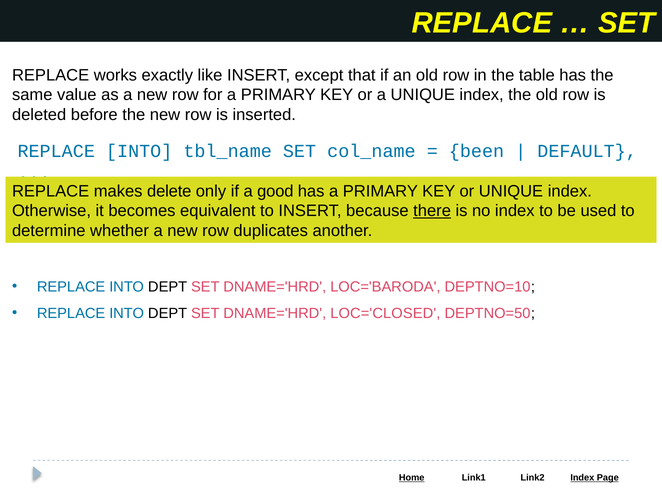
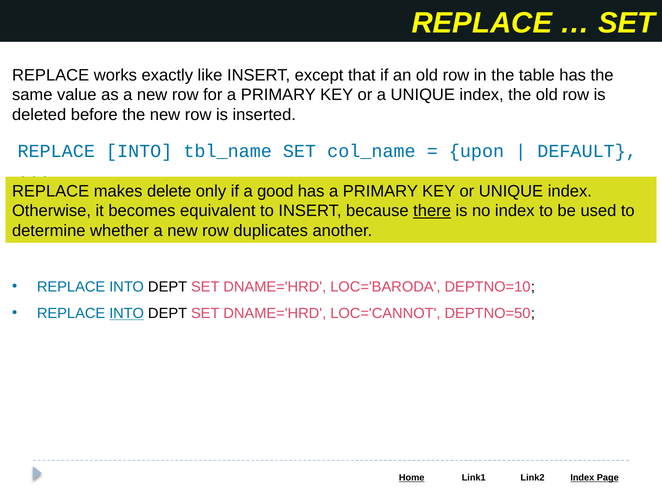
been: been -> upon (476, 151)
INTO underline: none -> present (127, 313)
LOC='CLOSED: LOC='CLOSED -> LOC='CANNOT (385, 313)
